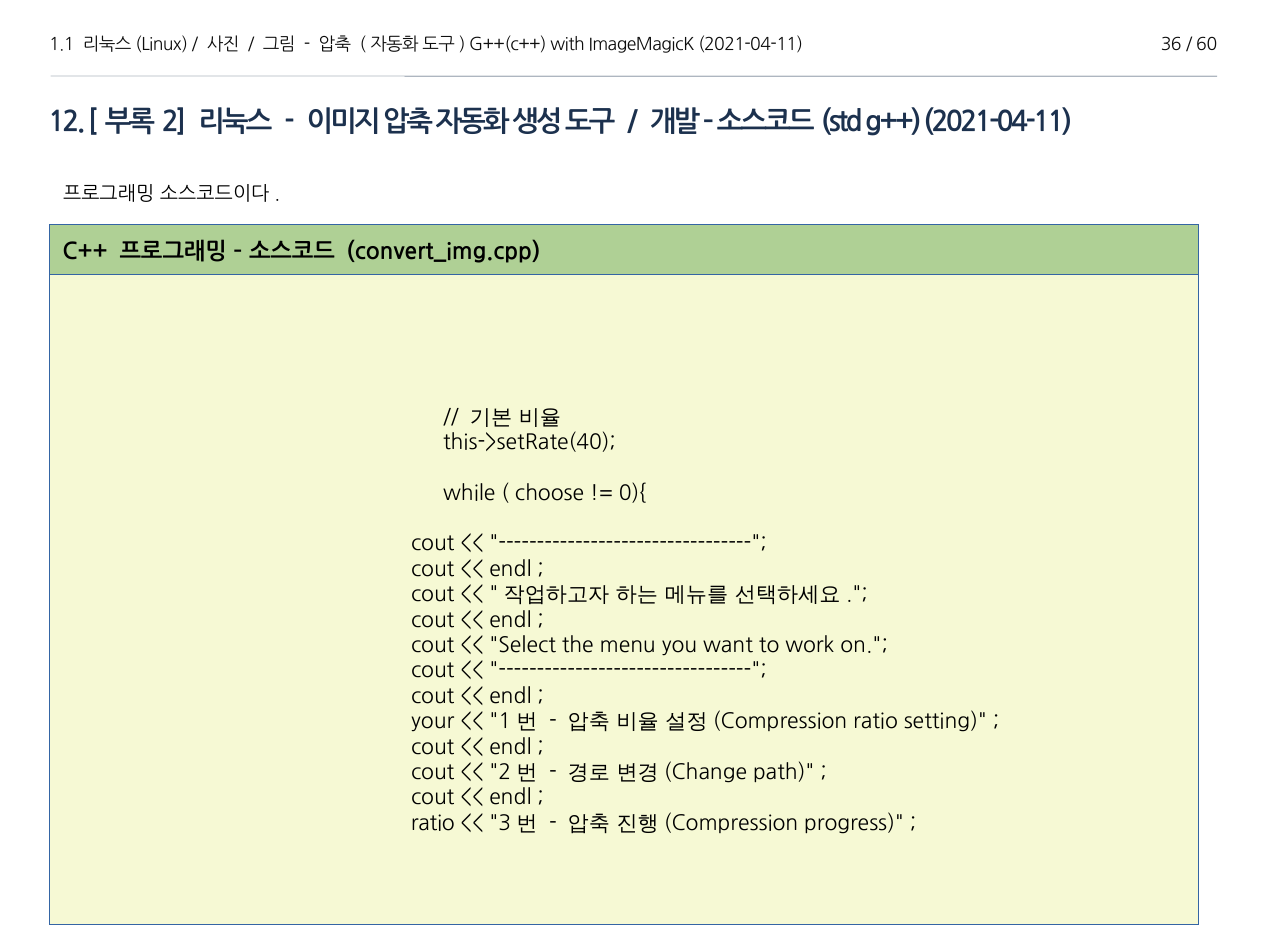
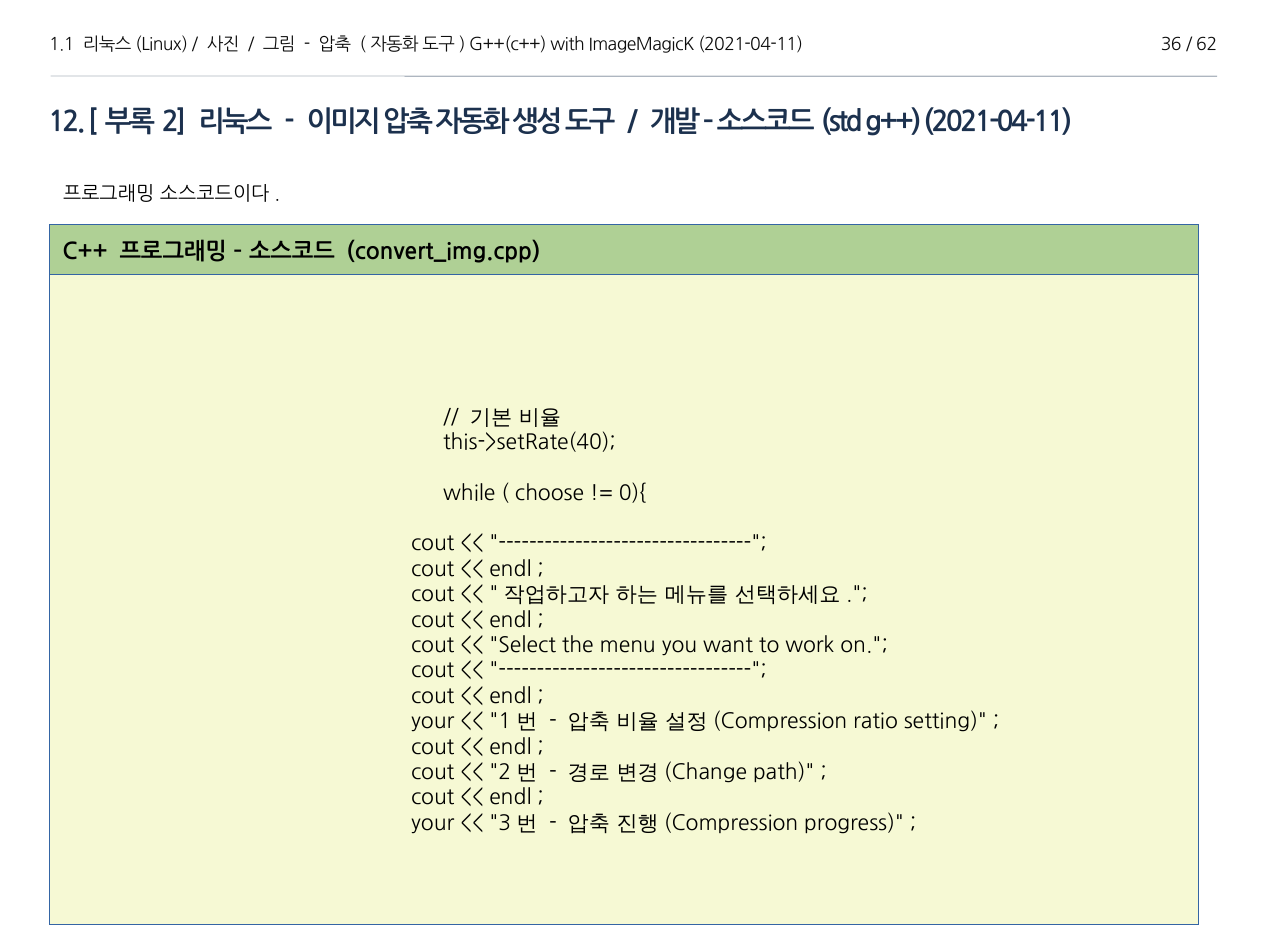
60: 60 -> 62 (1207, 45)
ratio: ratio -> your (433, 823)
